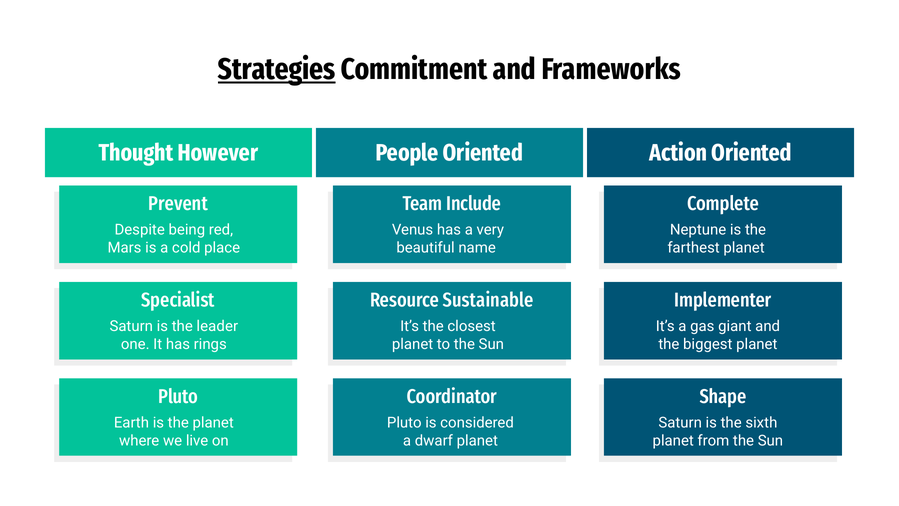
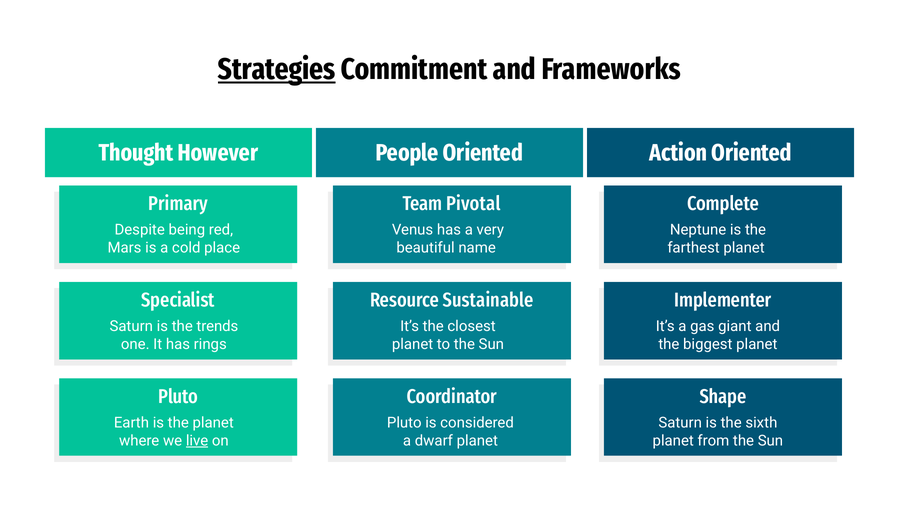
Prevent: Prevent -> Primary (178, 204)
Include: Include -> Pivotal (474, 204)
leader: leader -> trends (217, 326)
live underline: none -> present (197, 440)
